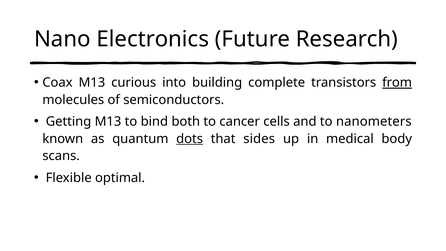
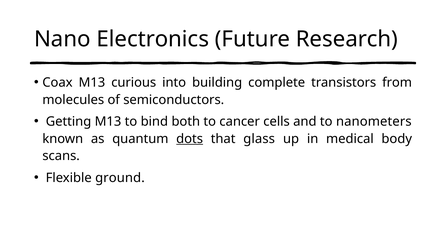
from underline: present -> none (397, 83)
sides: sides -> glass (259, 139)
optimal: optimal -> ground (120, 178)
